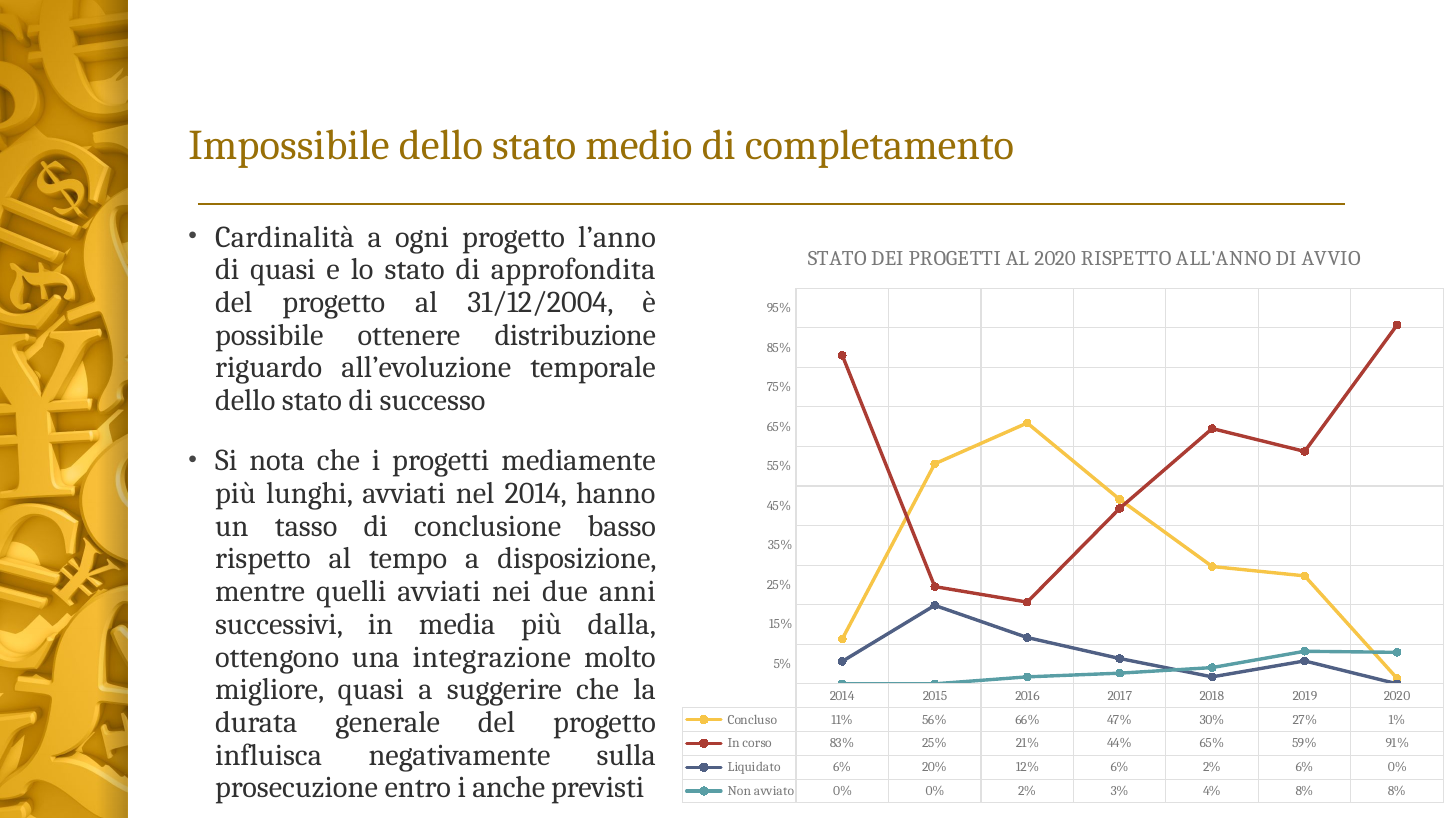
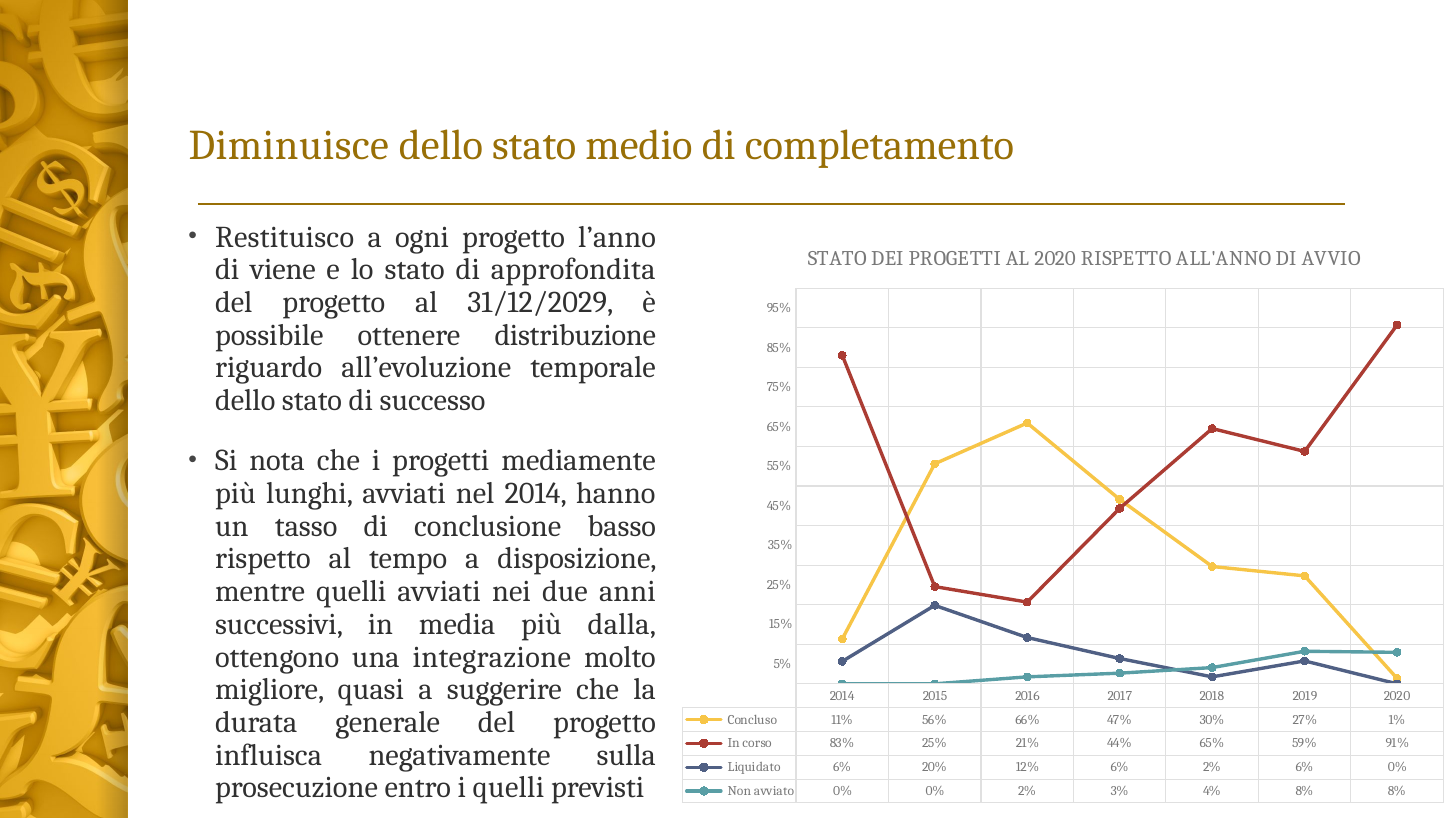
Impossibile: Impossibile -> Diminuisce (289, 145)
Cardinalità: Cardinalità -> Restituisco (285, 237)
di quasi: quasi -> viene (283, 270)
31/12/2004: 31/12/2004 -> 31/12/2029 (540, 303)
i anche: anche -> quelli (508, 788)
